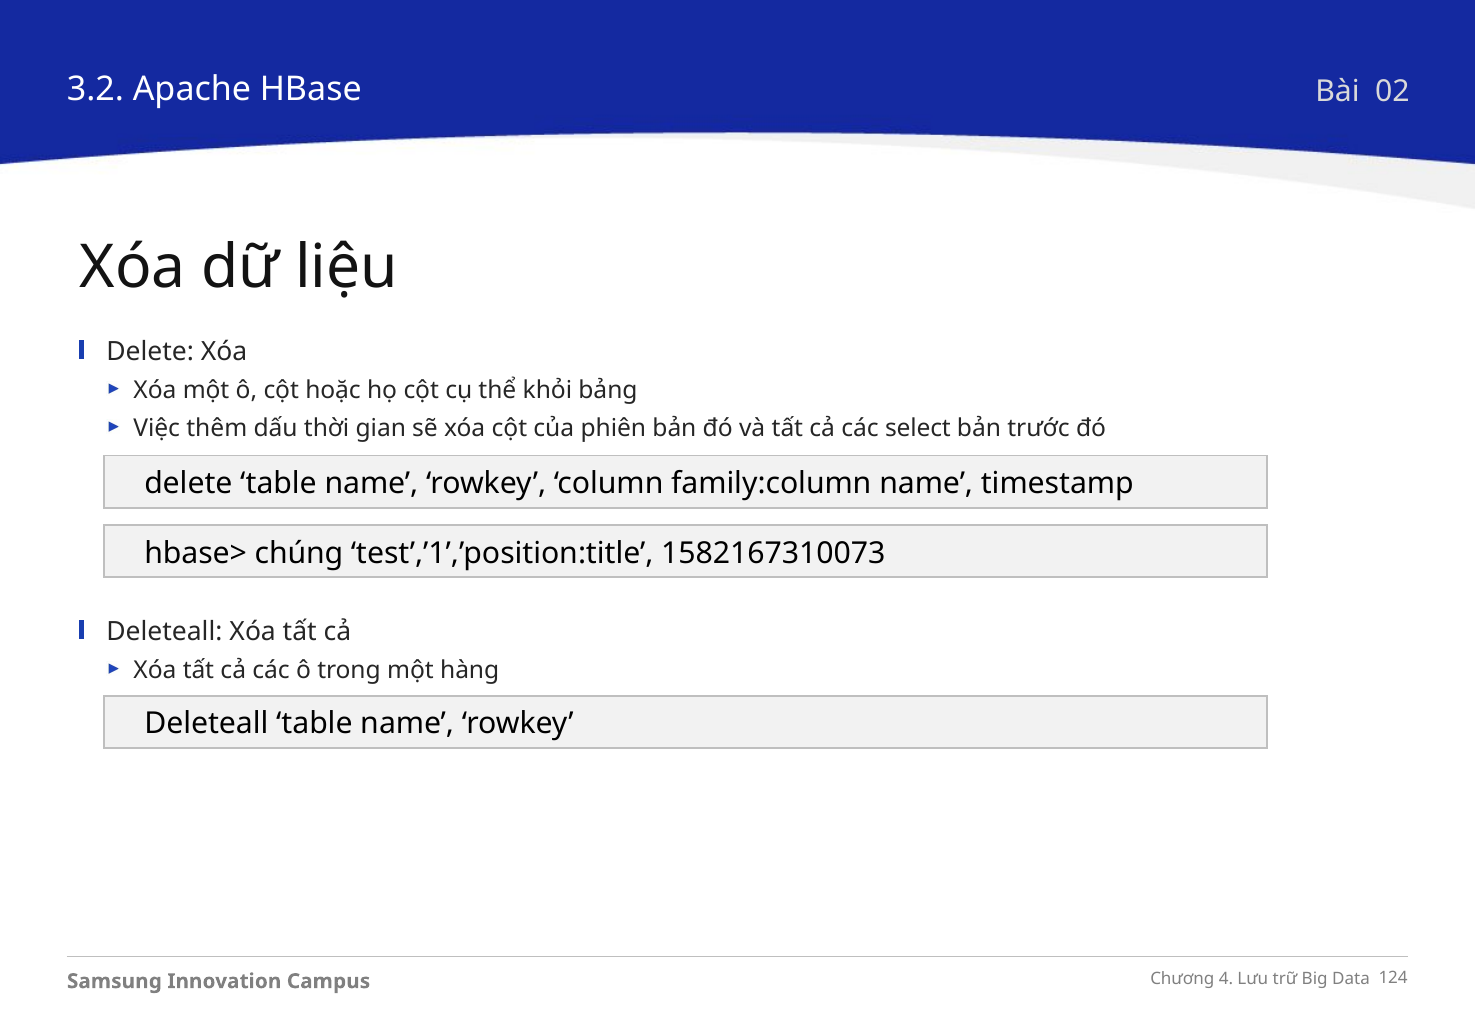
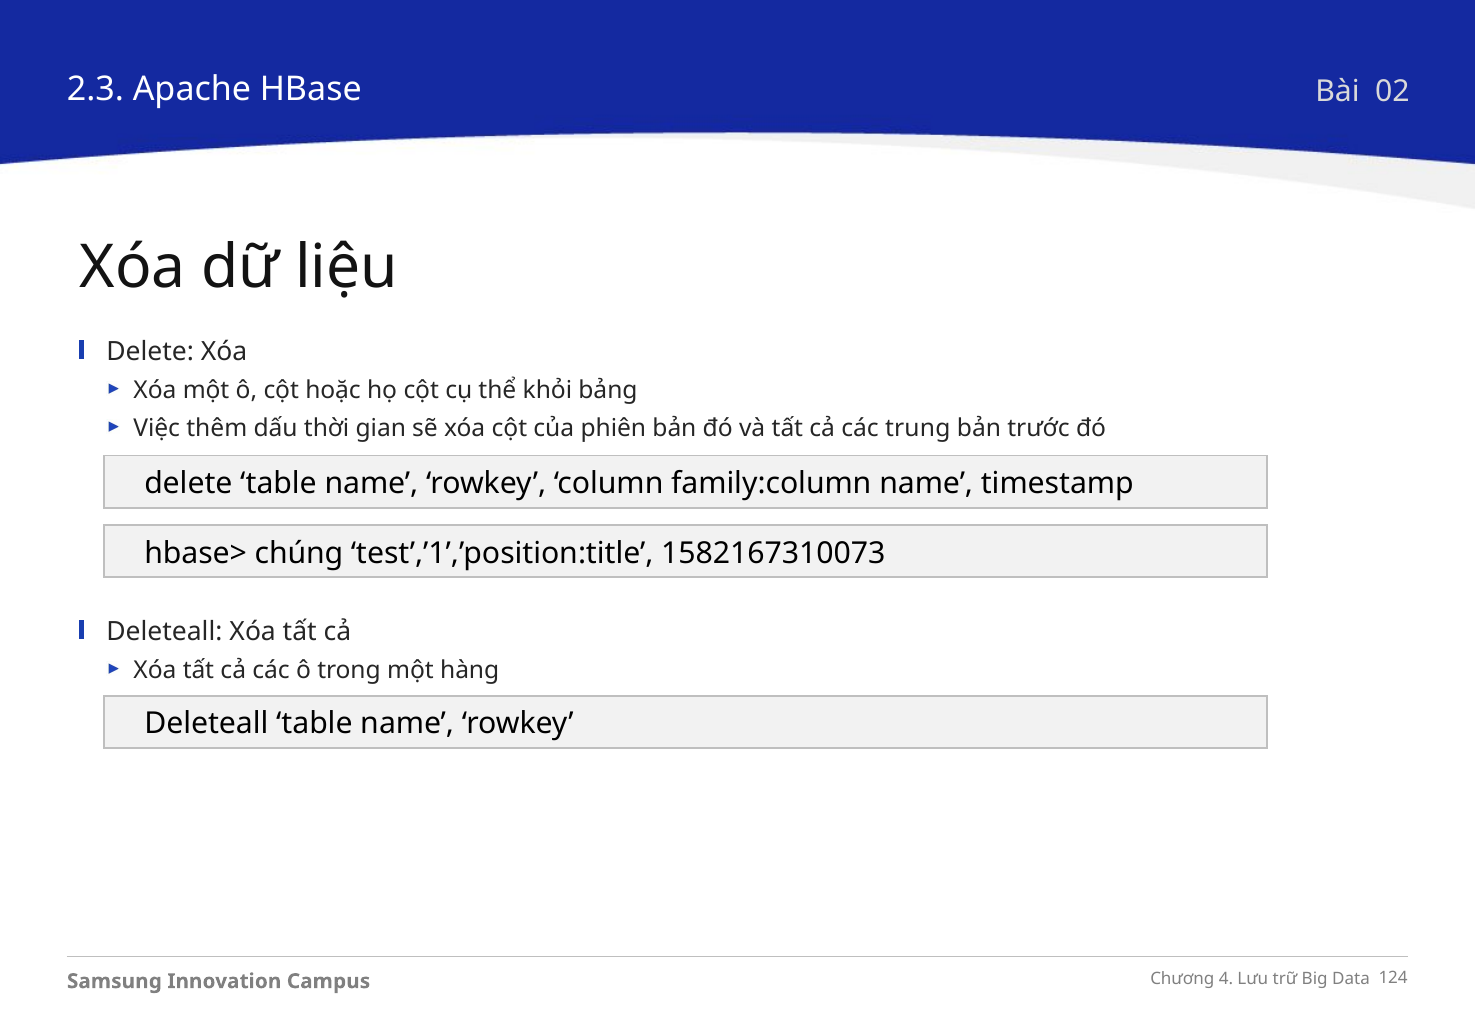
3.2: 3.2 -> 2.3 (95, 89)
select: select -> trung (918, 428)
